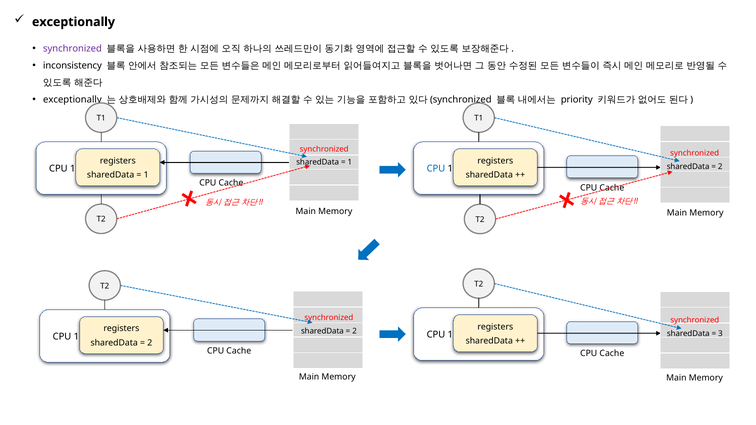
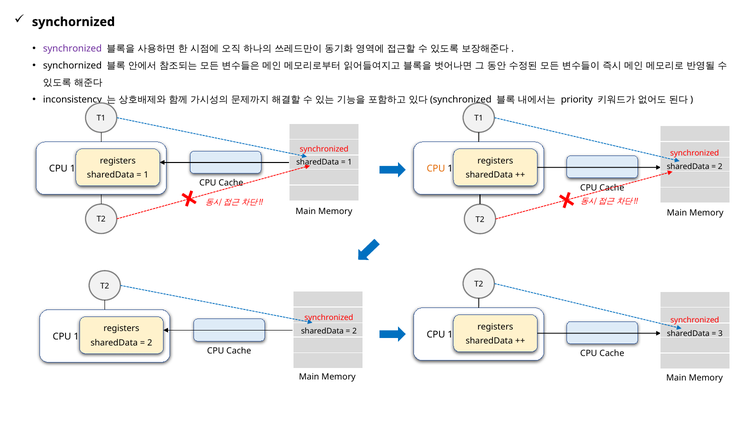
exceptionally: exceptionally -> synchornized (73, 22)
inconsistency: inconsistency -> synchornized (72, 65)
exceptionally: exceptionally -> inconsistency (72, 100)
CPU colour: blue -> orange (436, 169)
